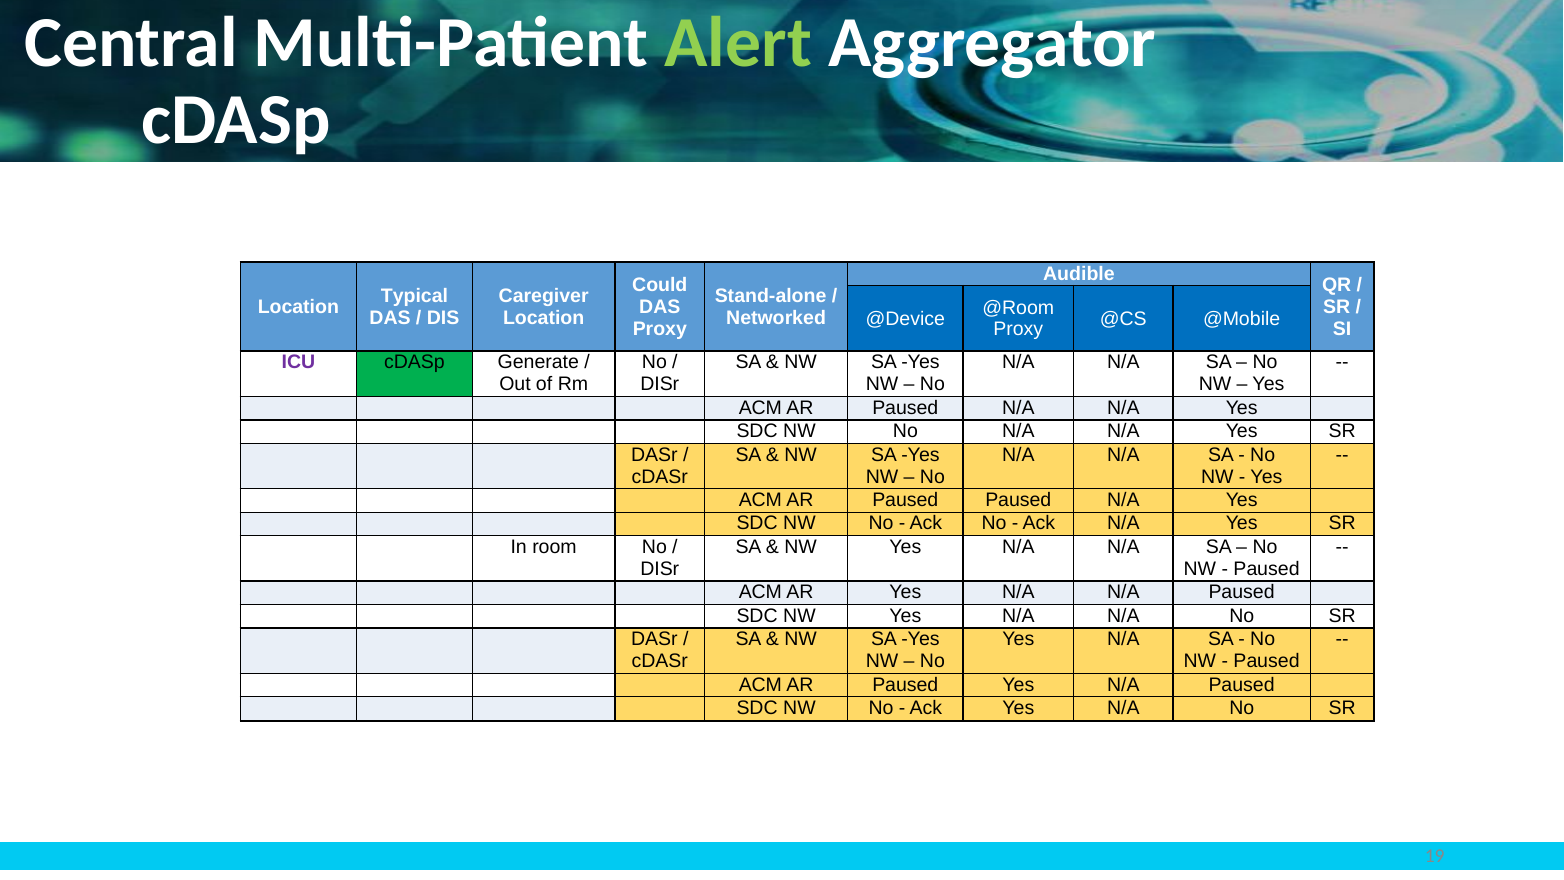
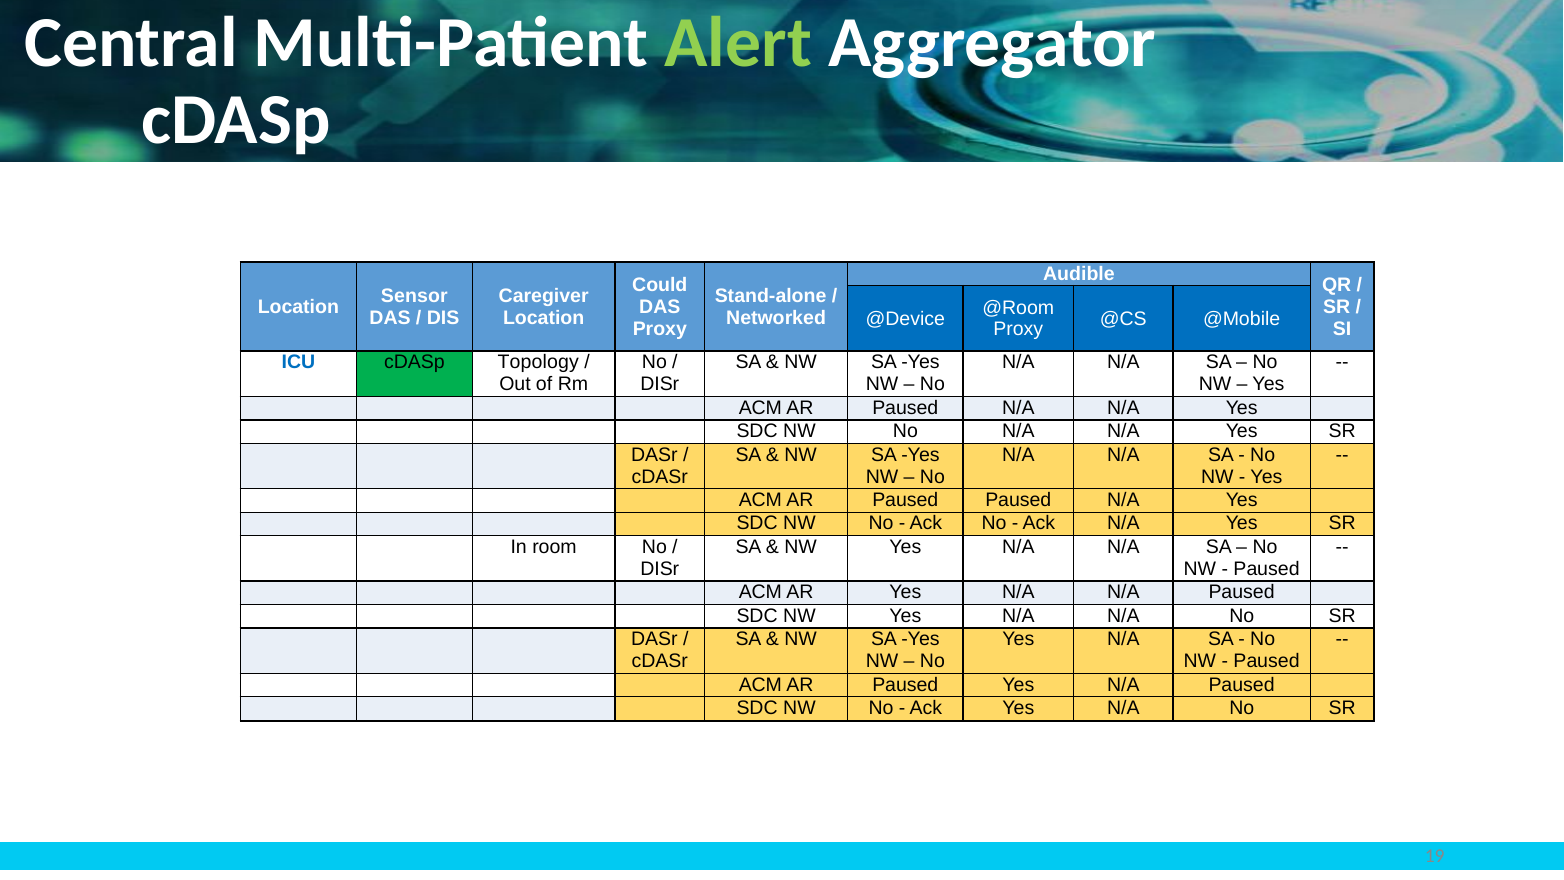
Typical: Typical -> Sensor (414, 296)
ICU colour: purple -> blue (298, 362)
Generate: Generate -> Topology (538, 362)
